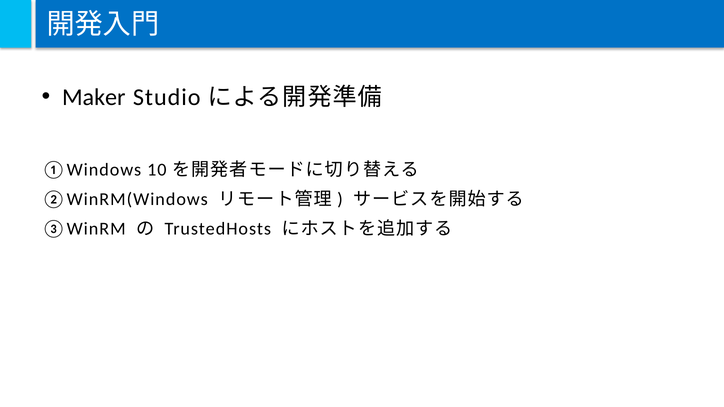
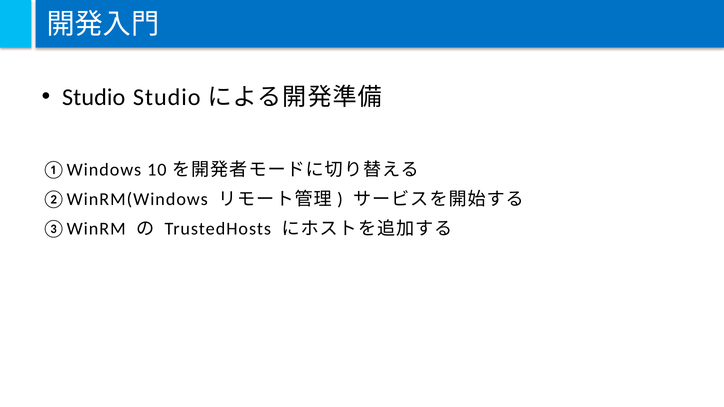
Maker: Maker -> Studio (94, 97)
